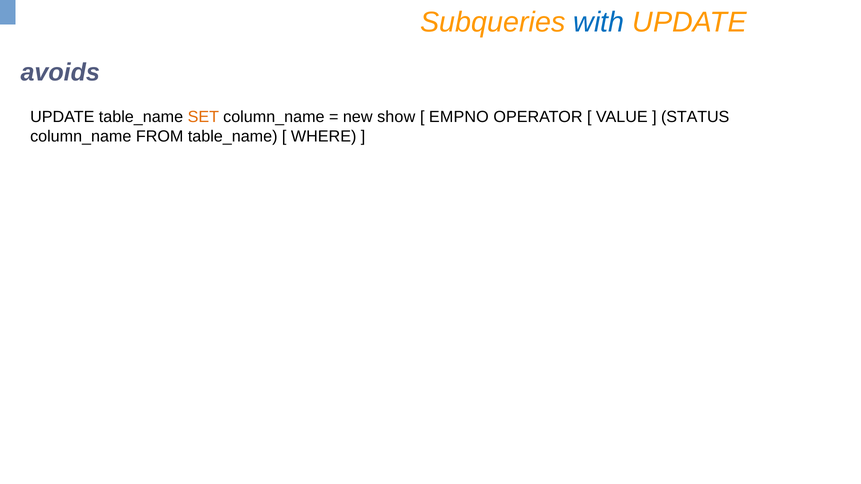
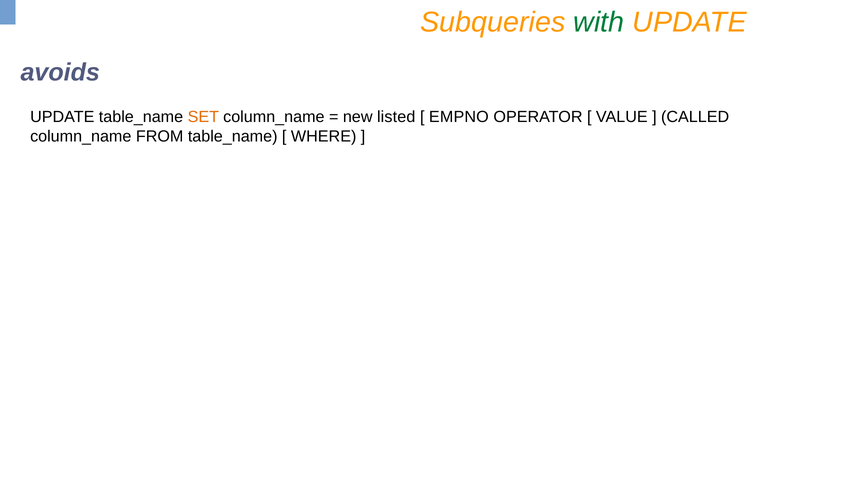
with colour: blue -> green (599, 22)
show: show -> listed (396, 117)
STATUS: STATUS -> CALLED (695, 117)
